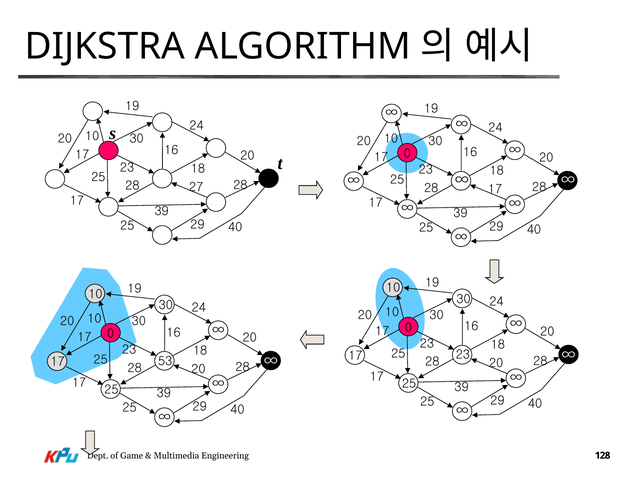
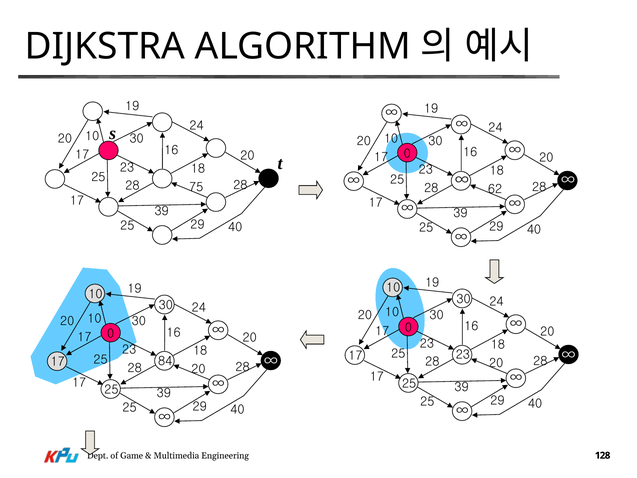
27: 27 -> 75 (196, 187)
28 17: 17 -> 62 (495, 189)
53: 53 -> 84 (165, 361)
